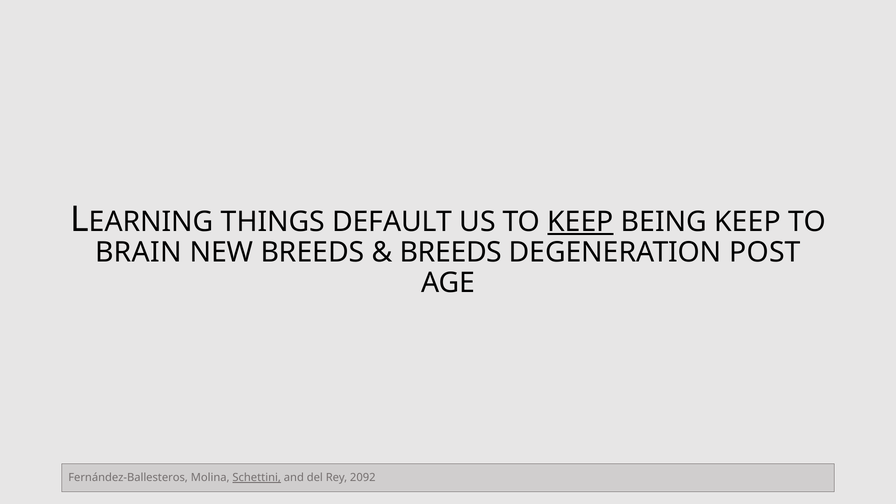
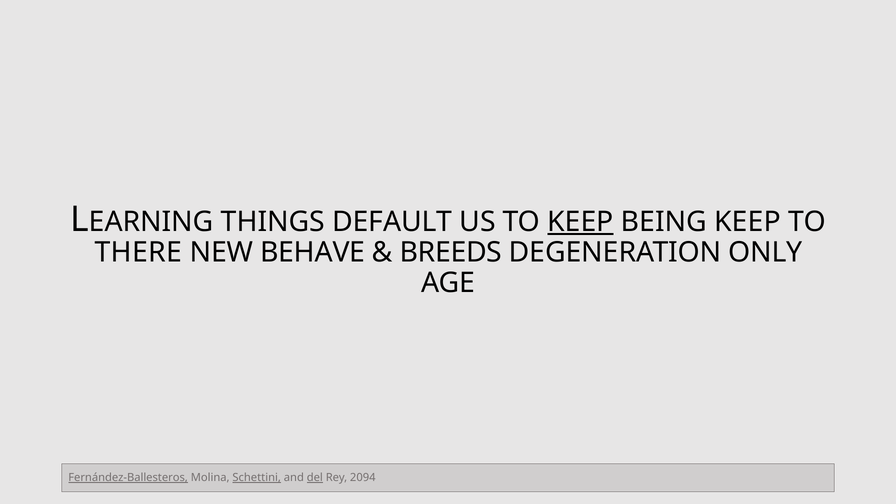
BRAIN: BRAIN -> THERE (138, 252)
NEW BREEDS: BREEDS -> BEHAVE (313, 252)
POST: POST -> ONLY (765, 252)
Fernández-Ballesteros underline: none -> present (128, 478)
del underline: none -> present (315, 478)
2092: 2092 -> 2094 (363, 478)
